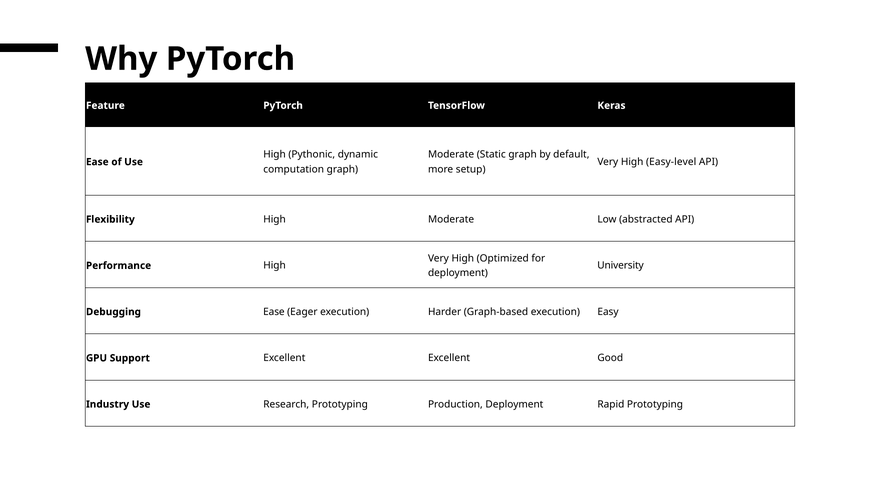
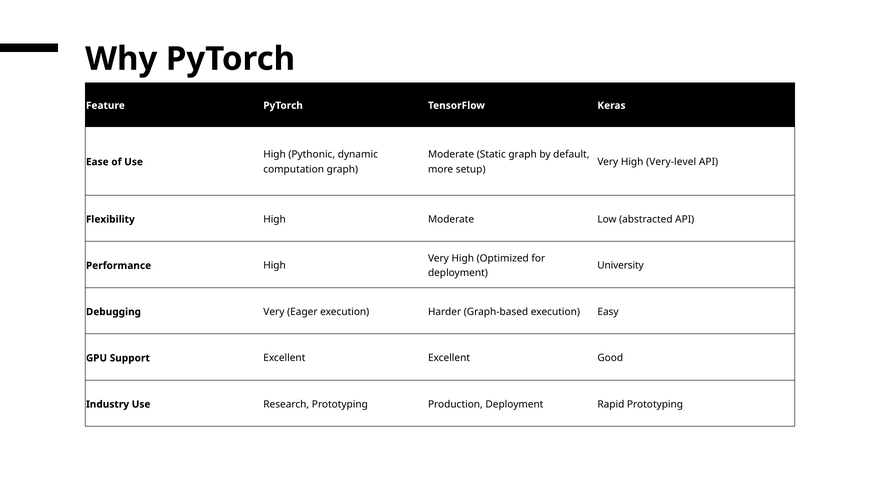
Easy-level: Easy-level -> Very-level (671, 162)
Debugging Ease: Ease -> Very (274, 312)
